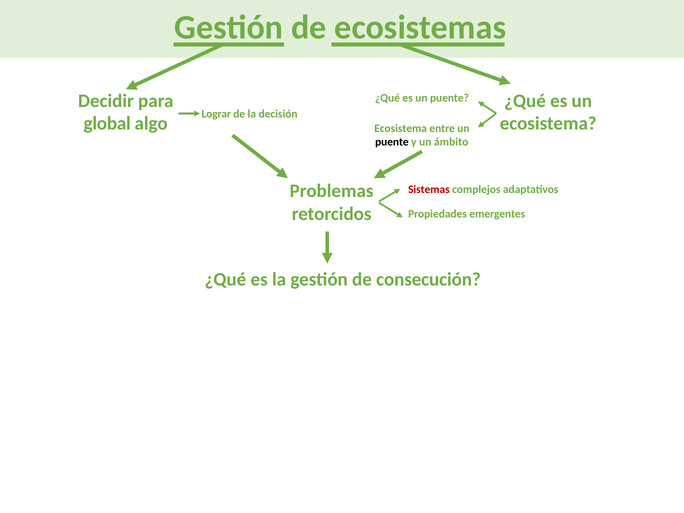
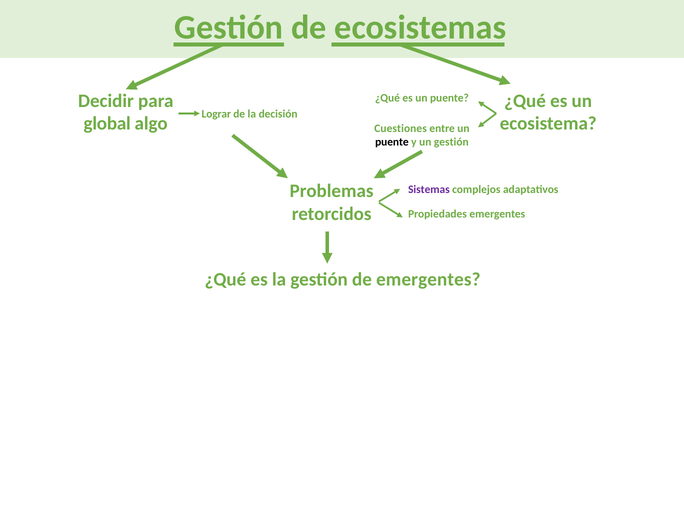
Ecosistema: Ecosistema -> Cuestiones (401, 128)
un ámbito: ámbito -> gestión (451, 142)
Sistemas colour: red -> purple (429, 190)
de consecución: consecución -> emergentes (428, 280)
